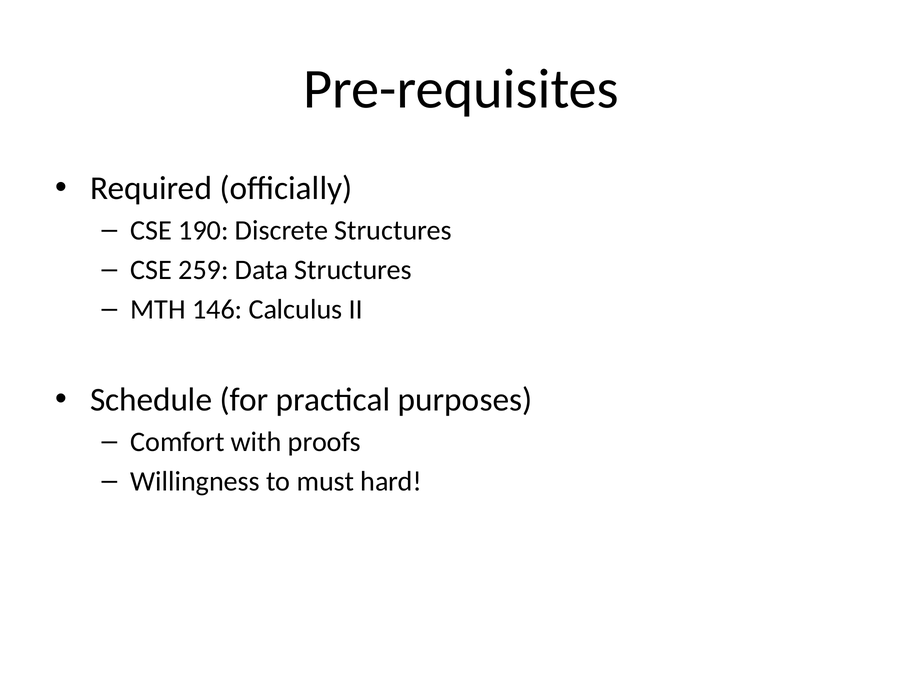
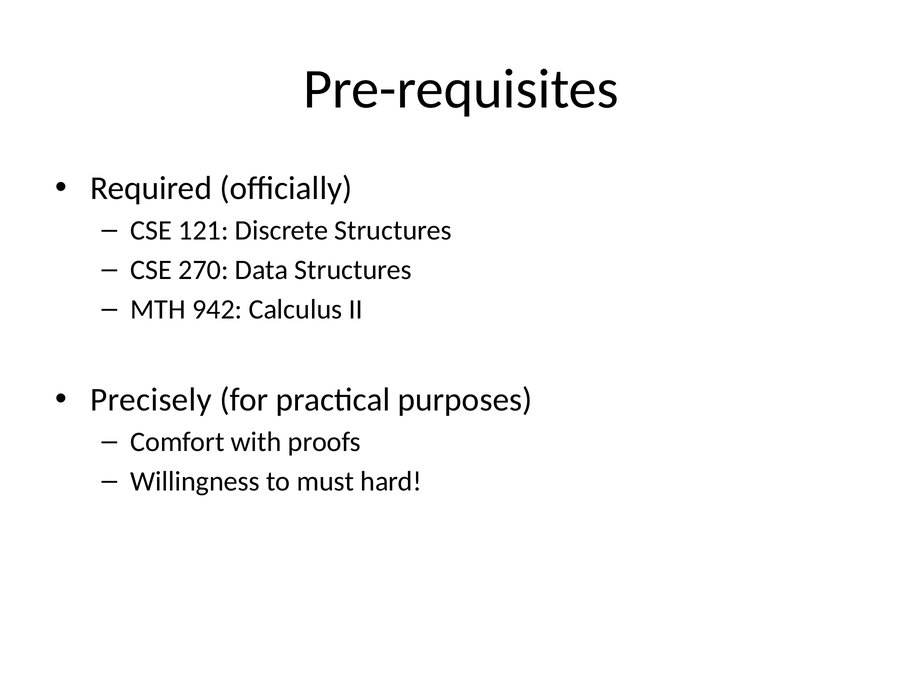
190: 190 -> 121 (203, 231)
259: 259 -> 270 (203, 270)
146: 146 -> 942 (217, 310)
Schedule: Schedule -> Precisely (151, 400)
